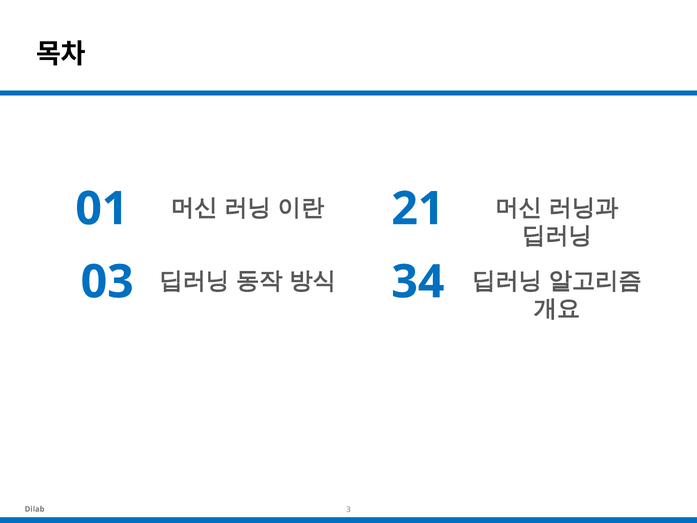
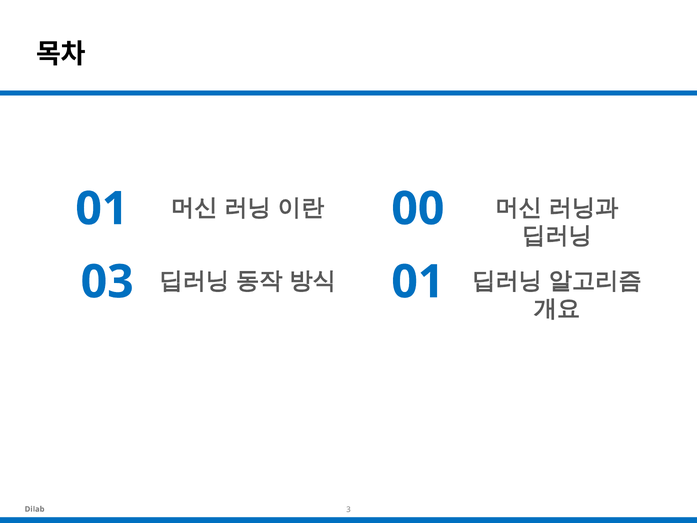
21: 21 -> 00 (418, 209)
03 34: 34 -> 01 (418, 282)
